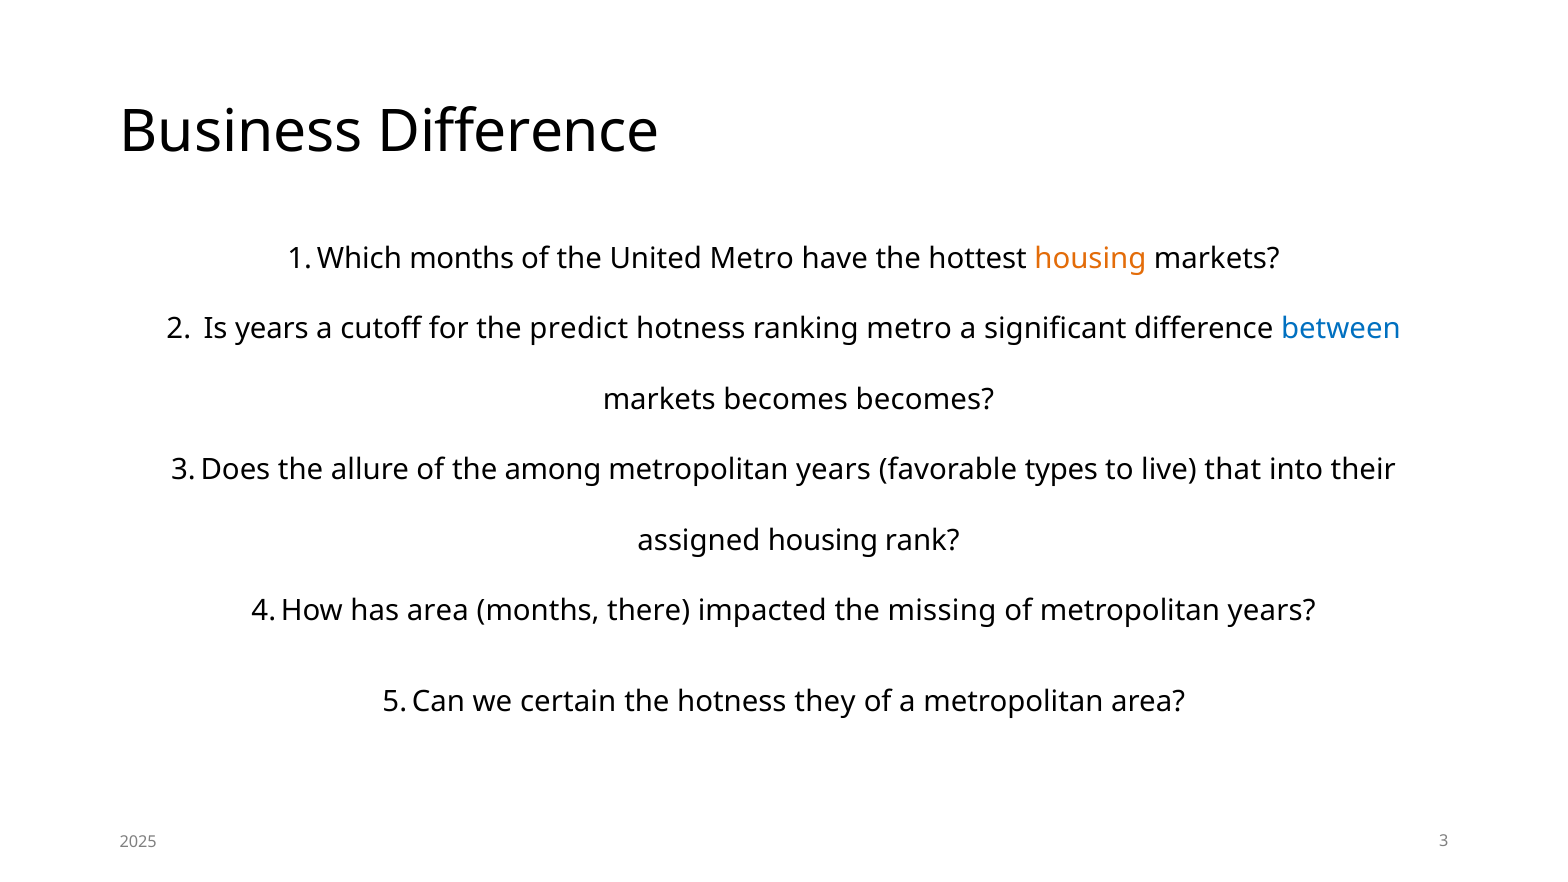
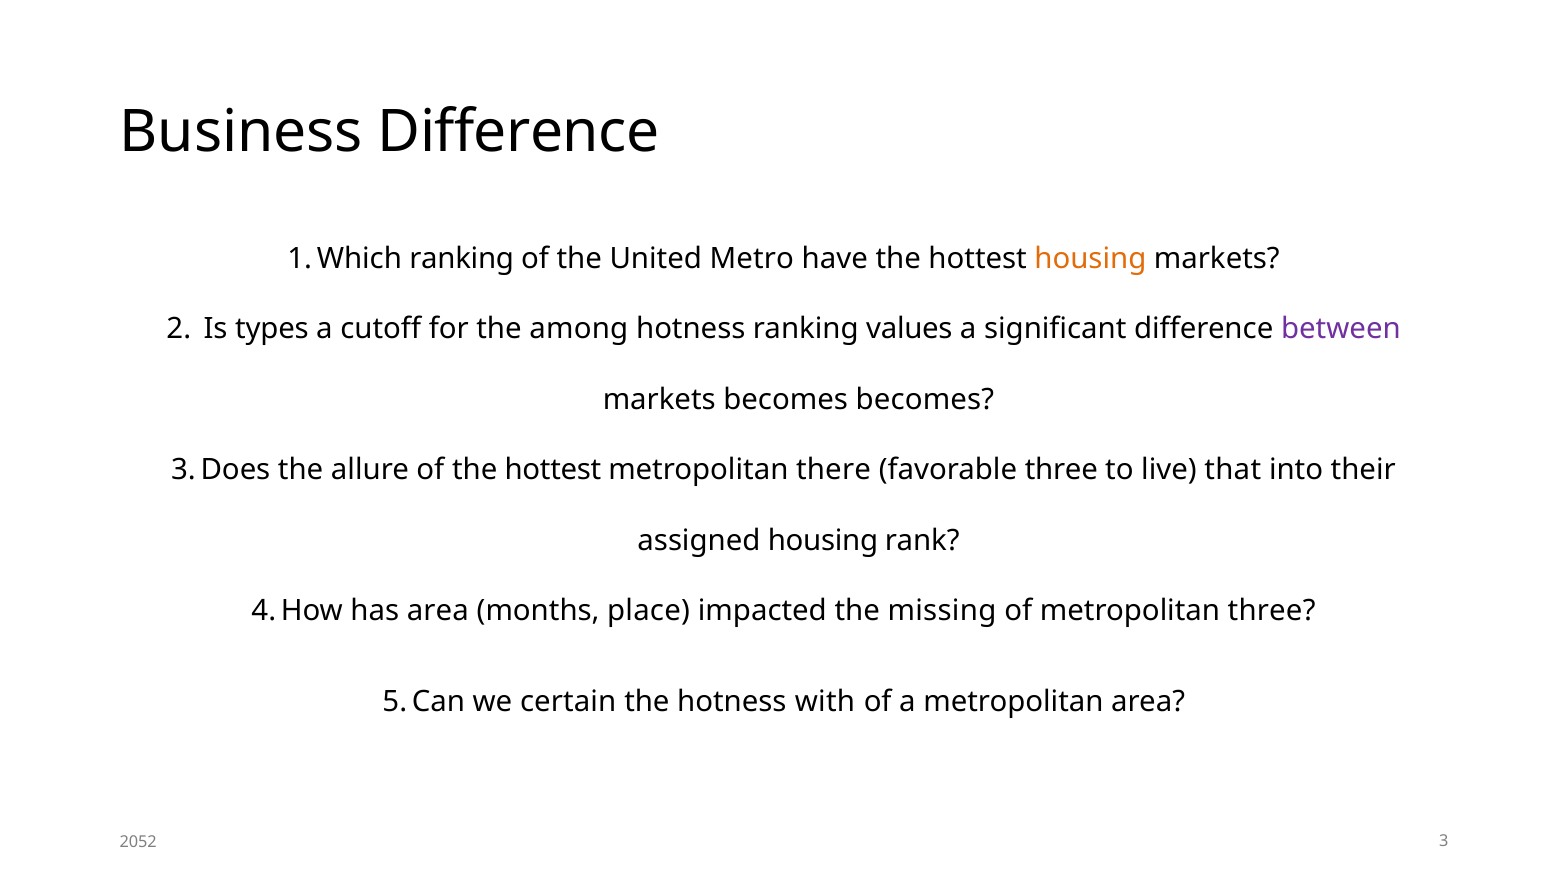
months: months -> ranking (462, 258)
Is years: years -> types (272, 329)
predict: predict -> among (579, 329)
ranking metro: metro -> values (909, 329)
between colour: blue -> purple (1341, 329)
of the among: among -> hottest (553, 470)
years: years -> there (834, 470)
favorable types: types -> three (1061, 470)
there: there -> place (649, 611)
of metropolitan years: years -> three (1272, 611)
they: they -> with (825, 701)
2025: 2025 -> 2052 (138, 842)
